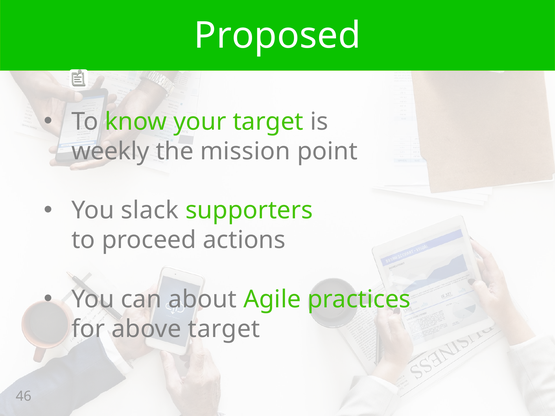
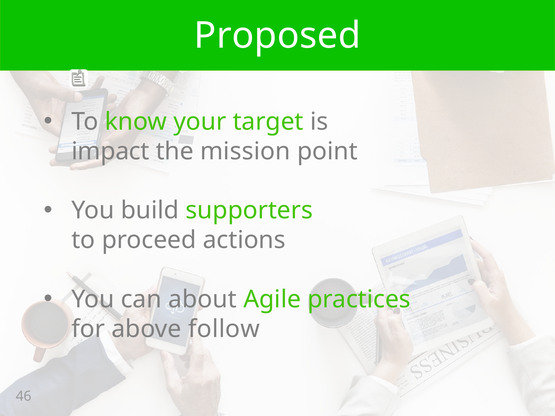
weekly: weekly -> impact (110, 151)
slack: slack -> build (150, 211)
above target: target -> follow (224, 329)
